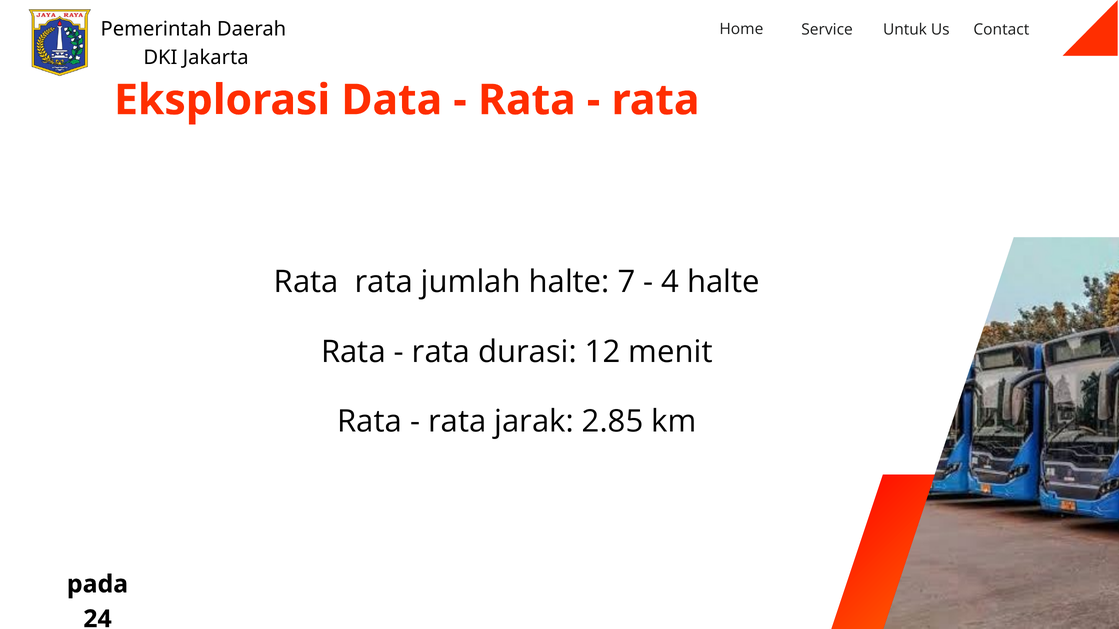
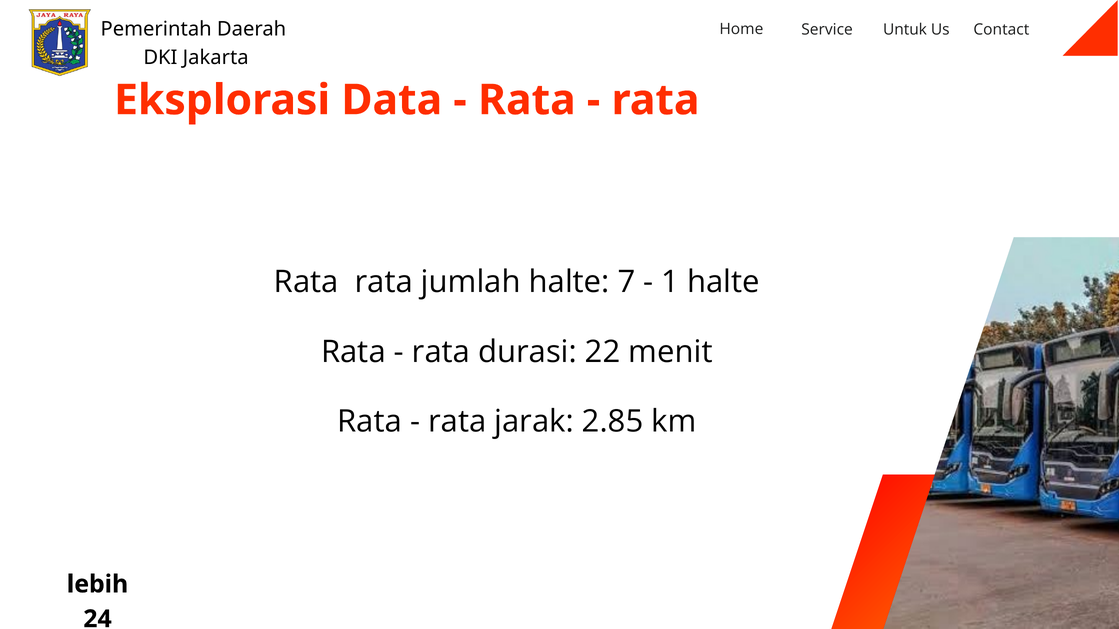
4: 4 -> 1 (670, 282)
12: 12 -> 22 (603, 352)
pada: pada -> lebih (98, 585)
